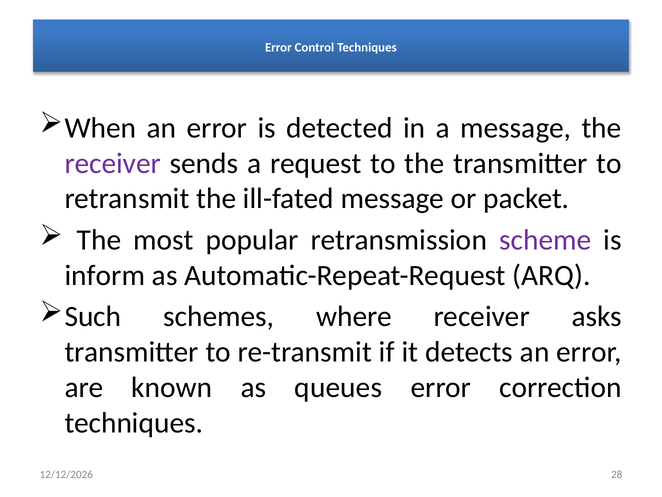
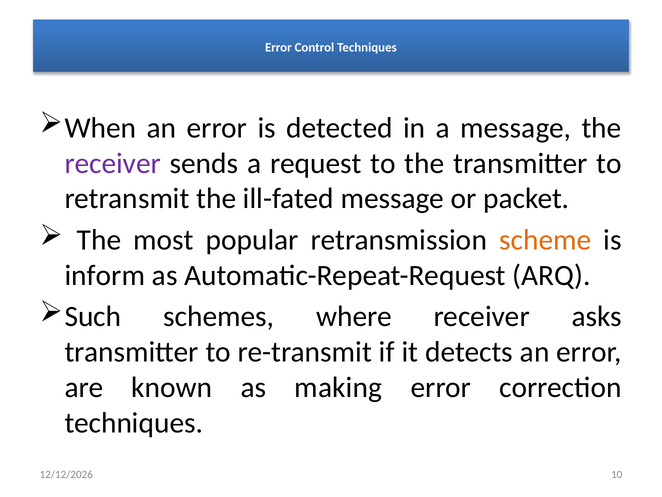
scheme colour: purple -> orange (545, 240)
queues: queues -> making (338, 387)
28: 28 -> 10 (617, 474)
